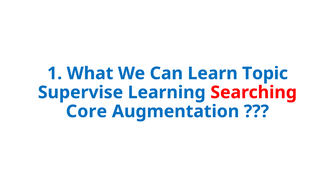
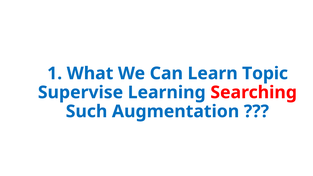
Core: Core -> Such (87, 111)
